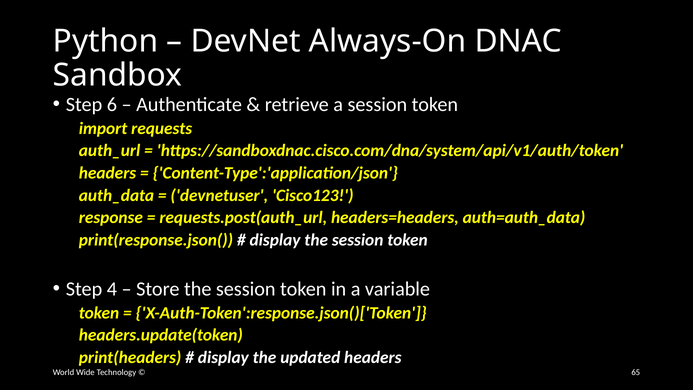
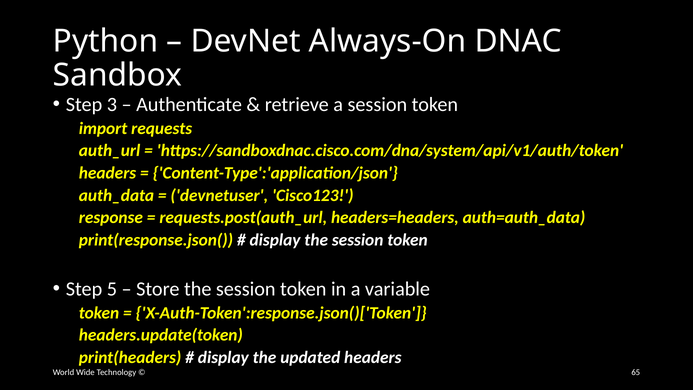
6: 6 -> 3 (112, 104)
4: 4 -> 5 (112, 289)
